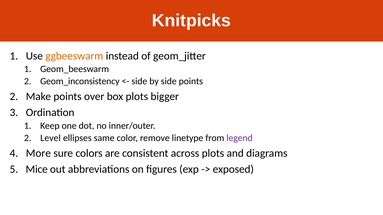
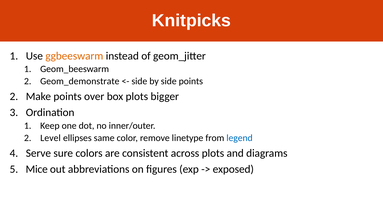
Geom_inconsistency: Geom_inconsistency -> Geom_demonstrate (80, 81)
legend colour: purple -> blue (240, 138)
More: More -> Serve (38, 153)
